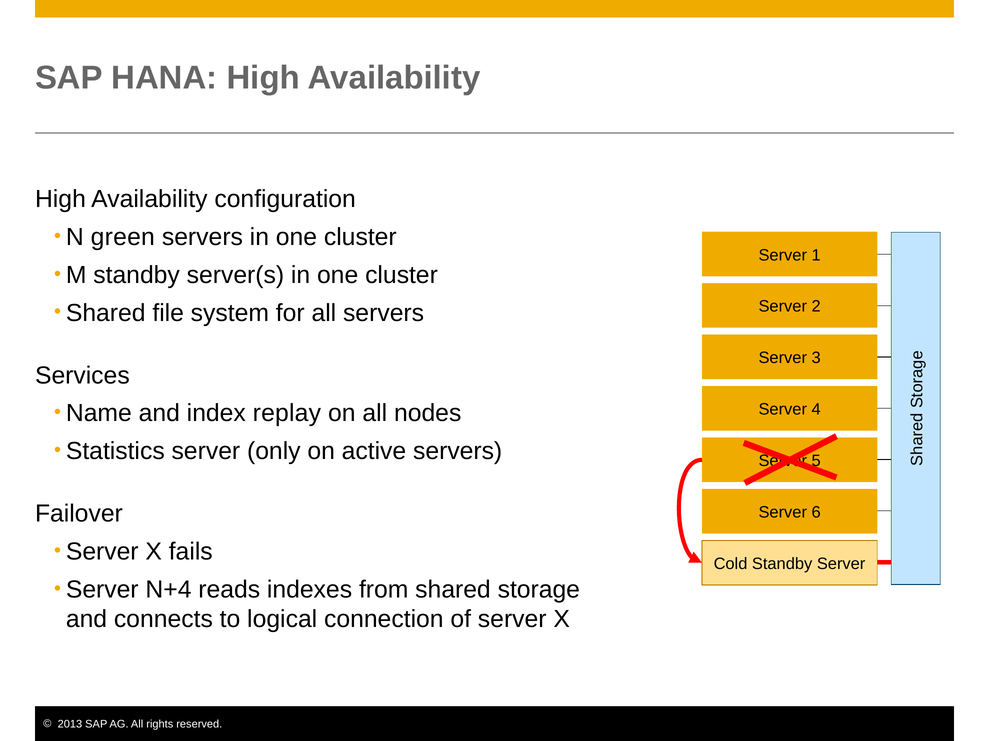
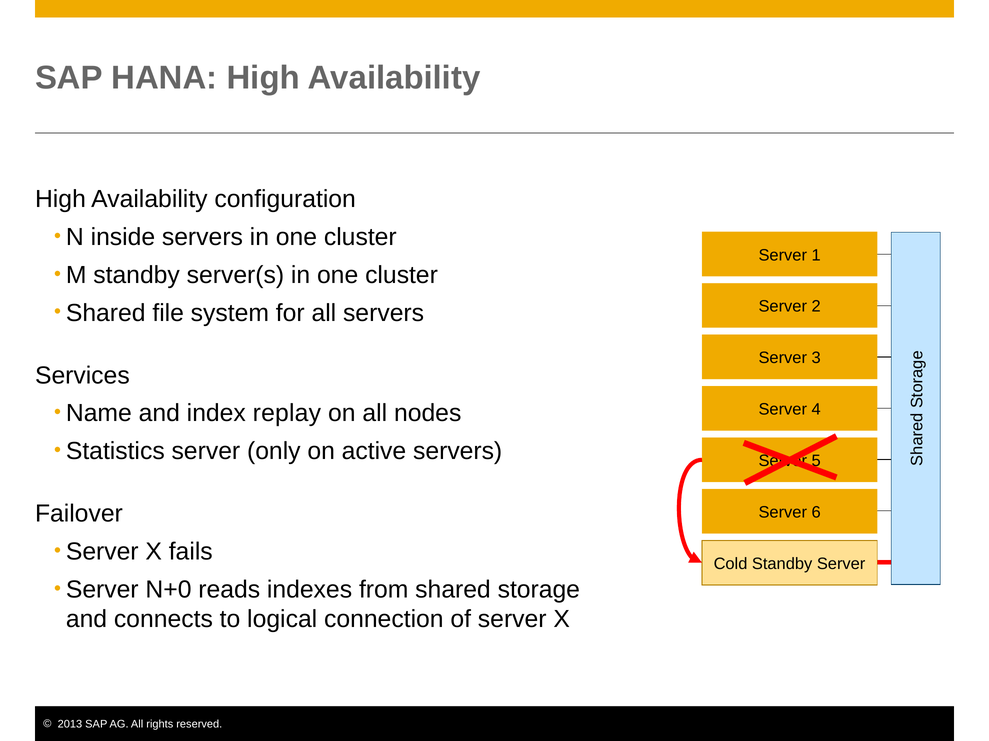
green: green -> inside (123, 237)
N+4: N+4 -> N+0 (169, 590)
